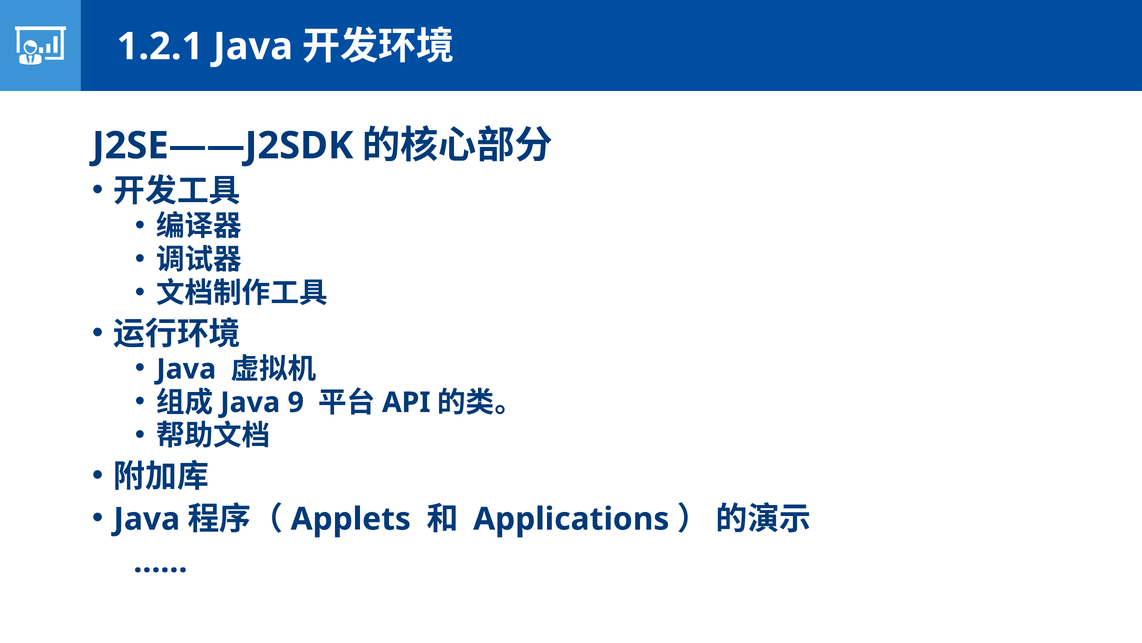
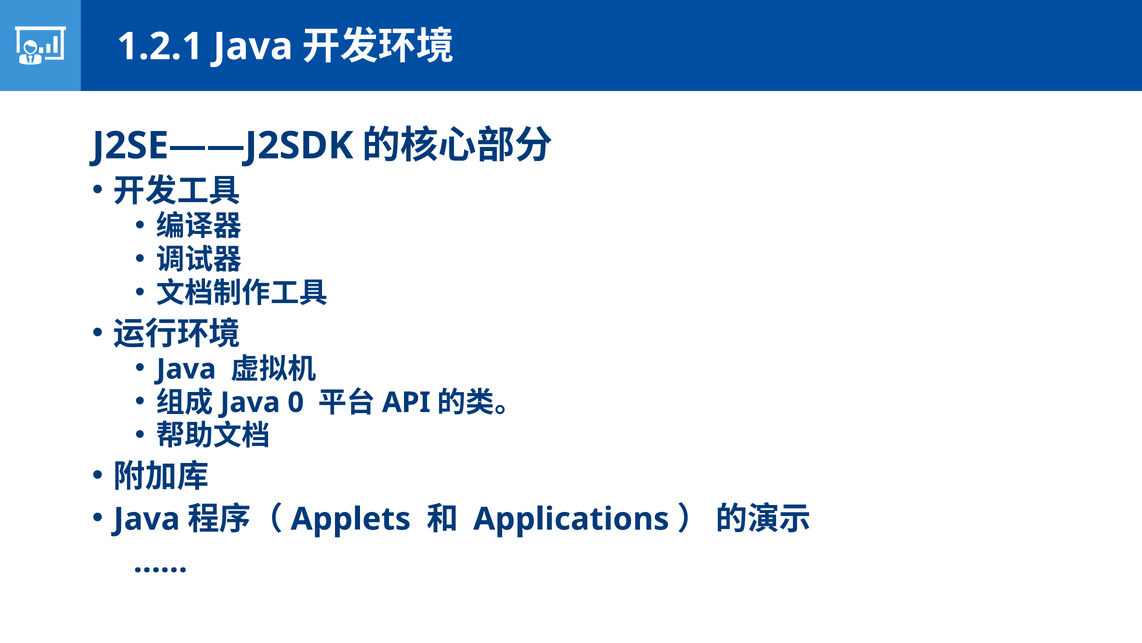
9: 9 -> 0 (296, 402)
